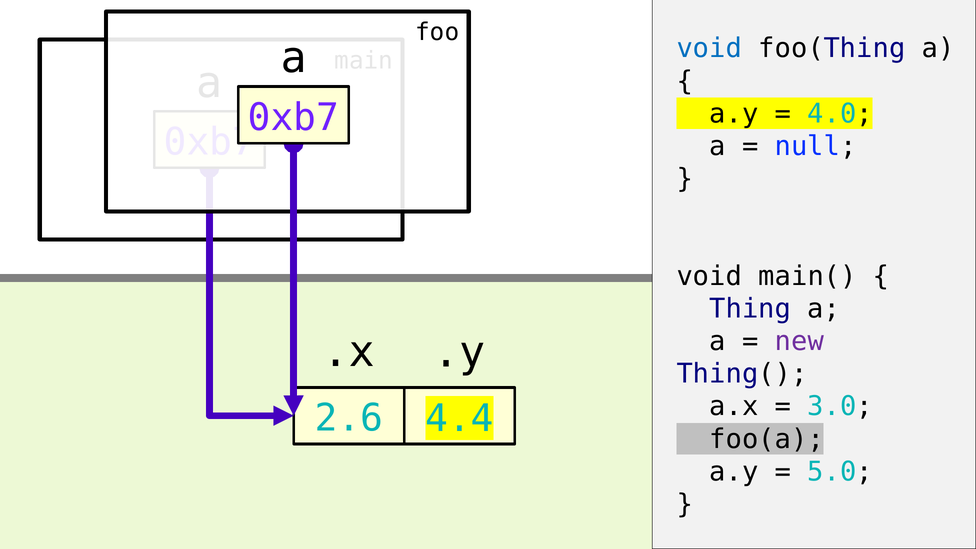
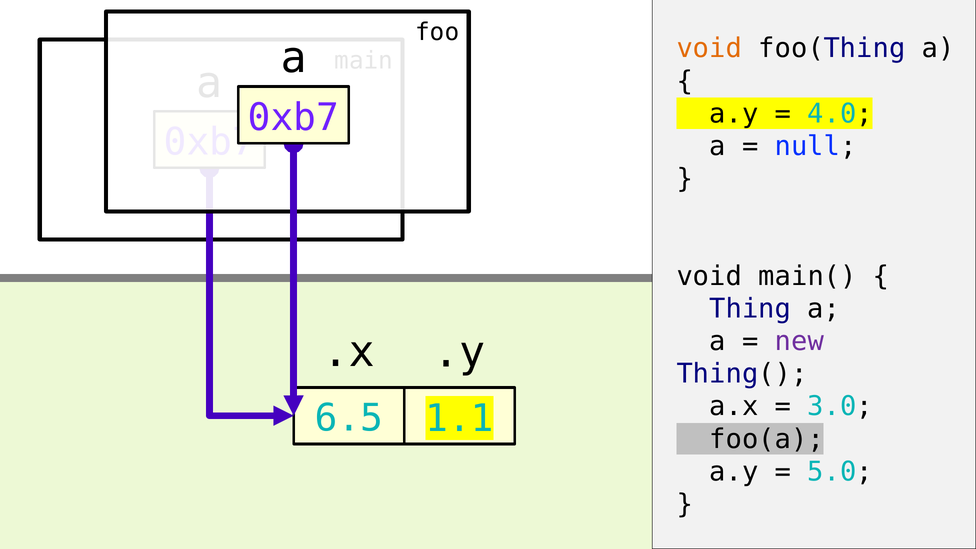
void colour: blue -> orange (709, 49)
2.6: 2.6 -> 6.5 (349, 418)
4.4: 4.4 -> 1.1 (460, 418)
